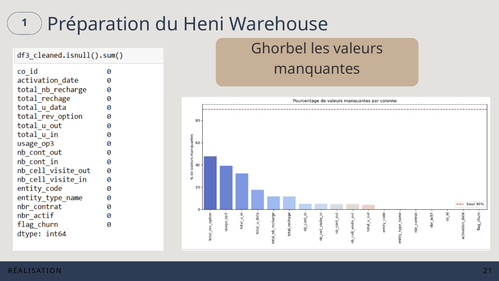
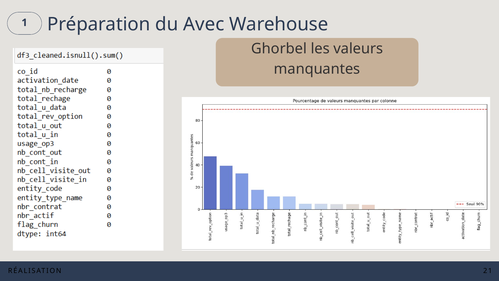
Heni: Heni -> Avec (204, 24)
